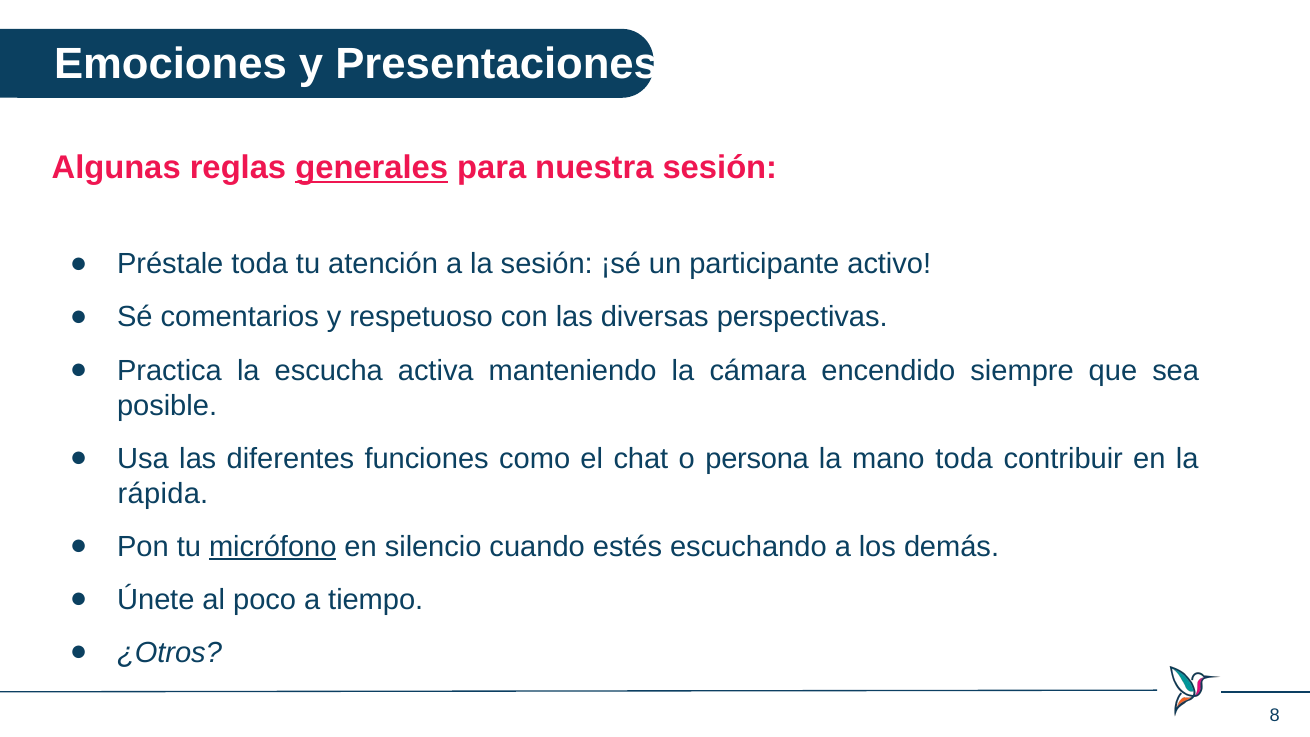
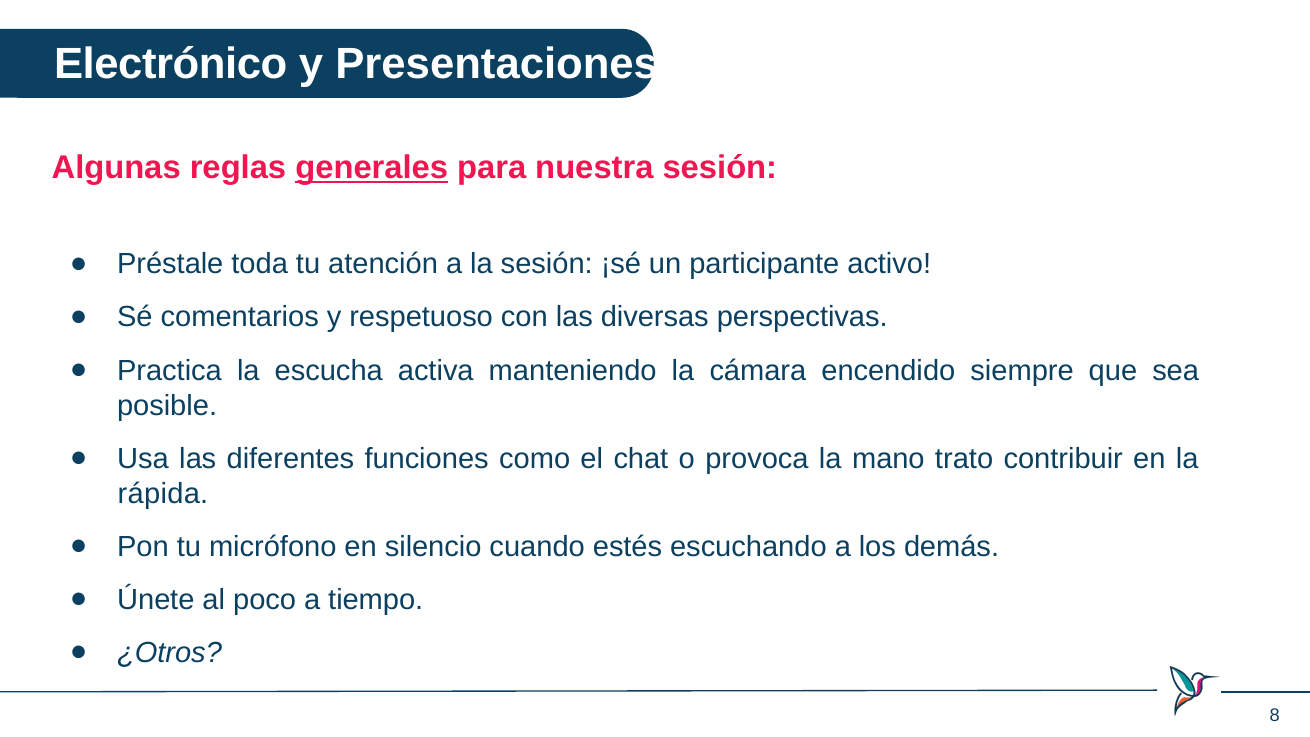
Emociones: Emociones -> Electrónico (171, 64)
persona: persona -> provoca (757, 458)
mano toda: toda -> trato (964, 458)
micrófono underline: present -> none (273, 547)
